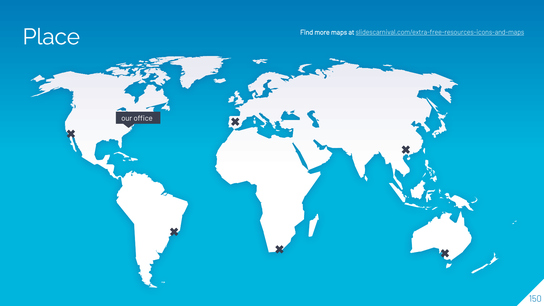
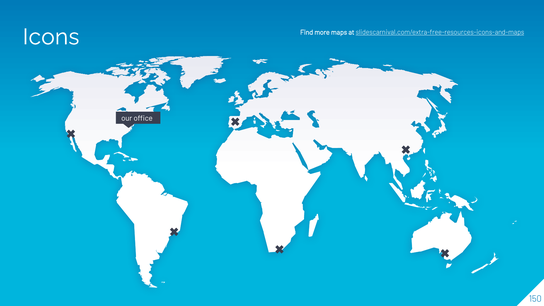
Place: Place -> Icons (51, 37)
